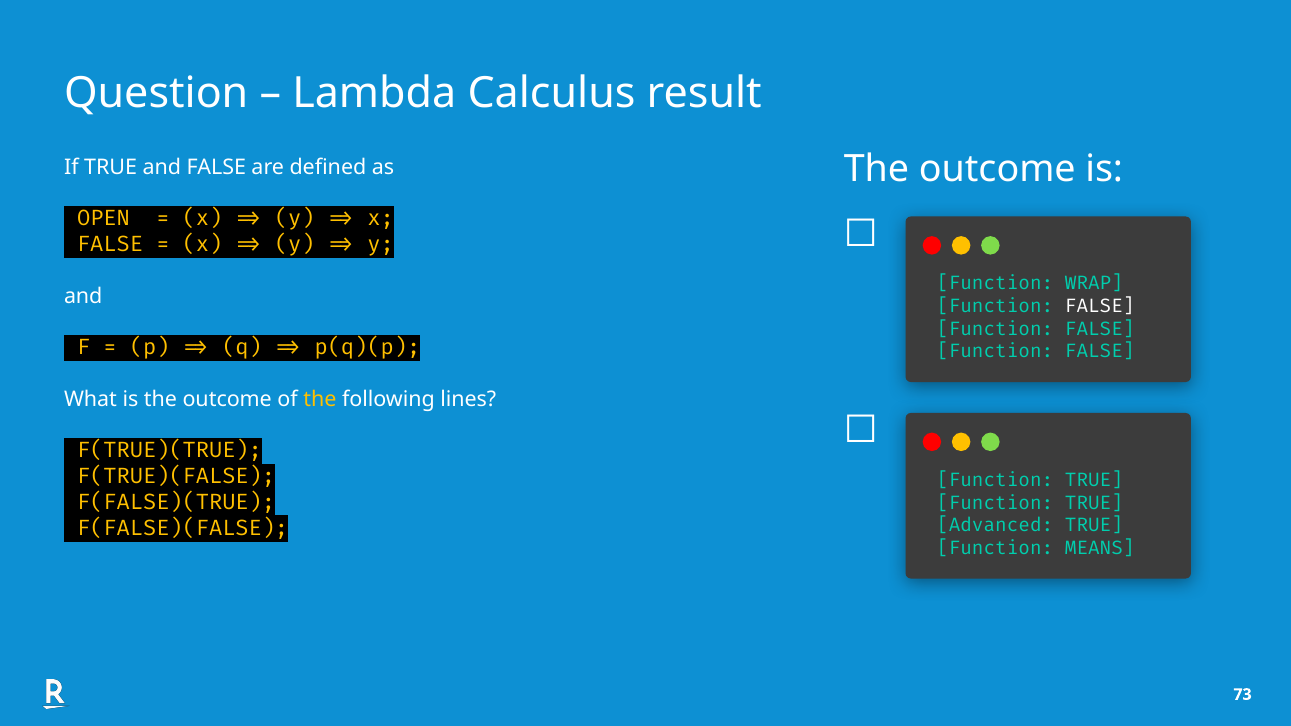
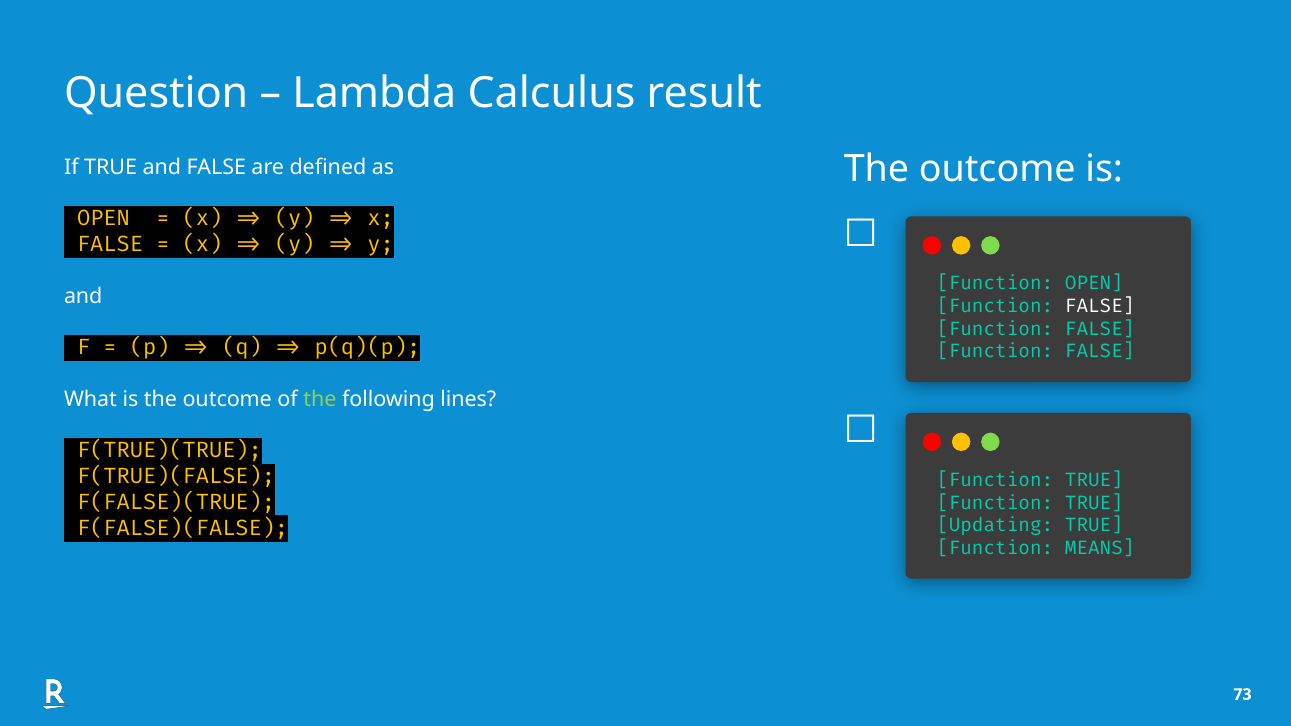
Function WRAP: WRAP -> OPEN (1094, 284)
the colour: yellow -> light green (320, 399)
Advanced: Advanced -> Updating (995, 526)
